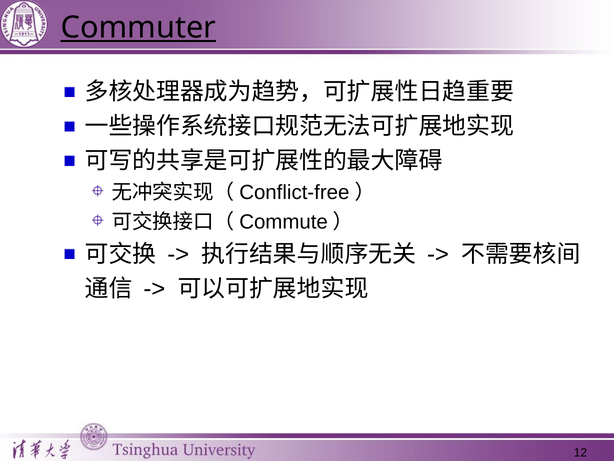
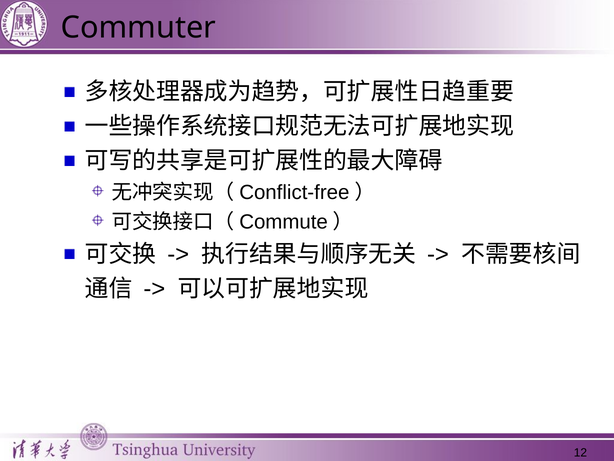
Commuter underline: present -> none (138, 28)
